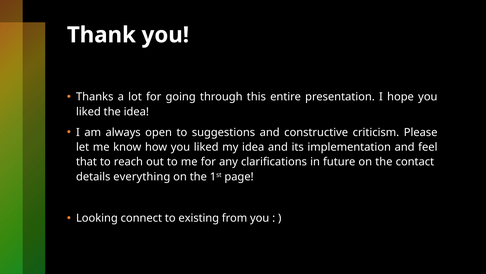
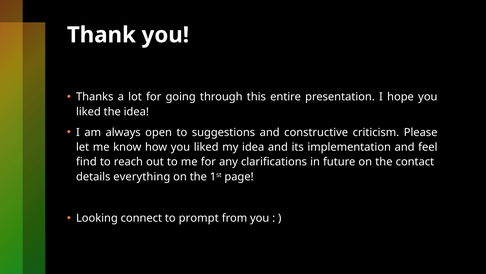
that: that -> find (86, 162)
existing: existing -> prompt (199, 218)
